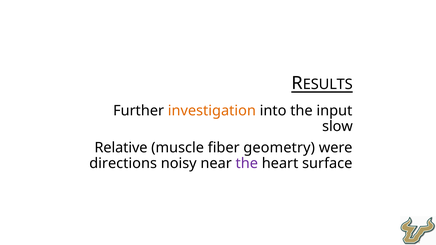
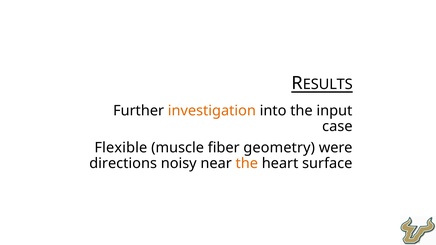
slow: slow -> case (337, 126)
Relative: Relative -> Flexible (121, 148)
the colour: purple -> orange (247, 164)
